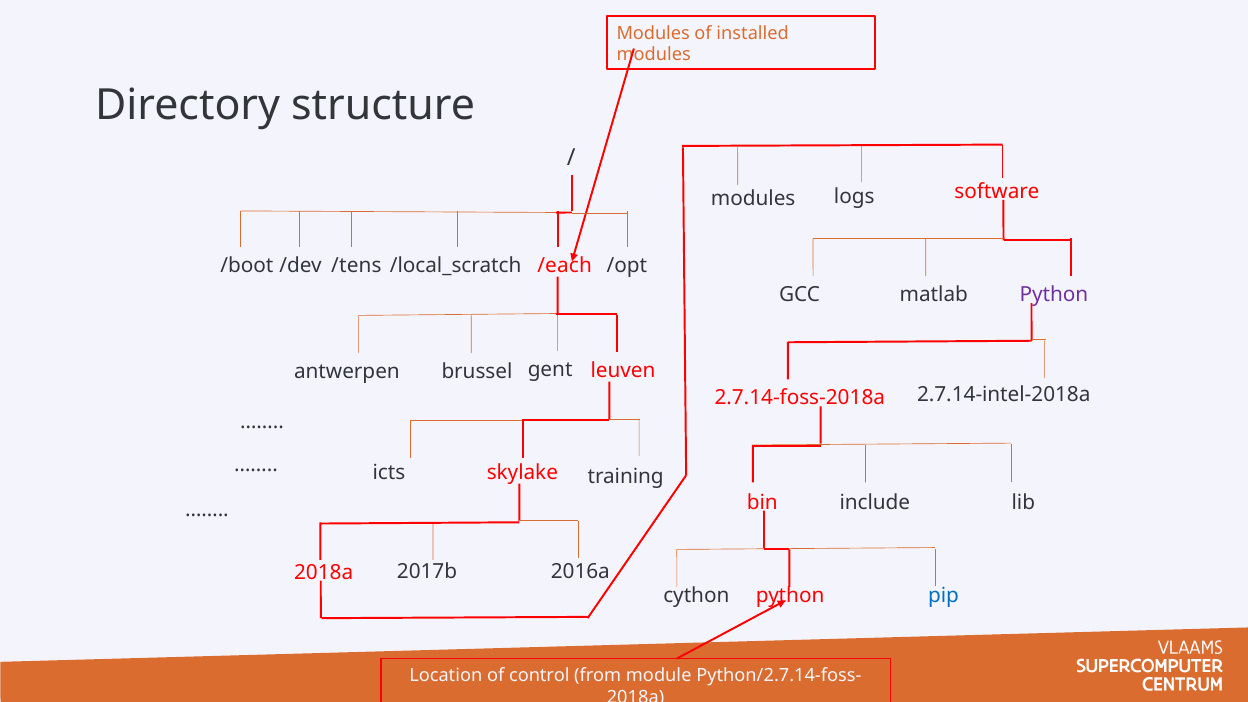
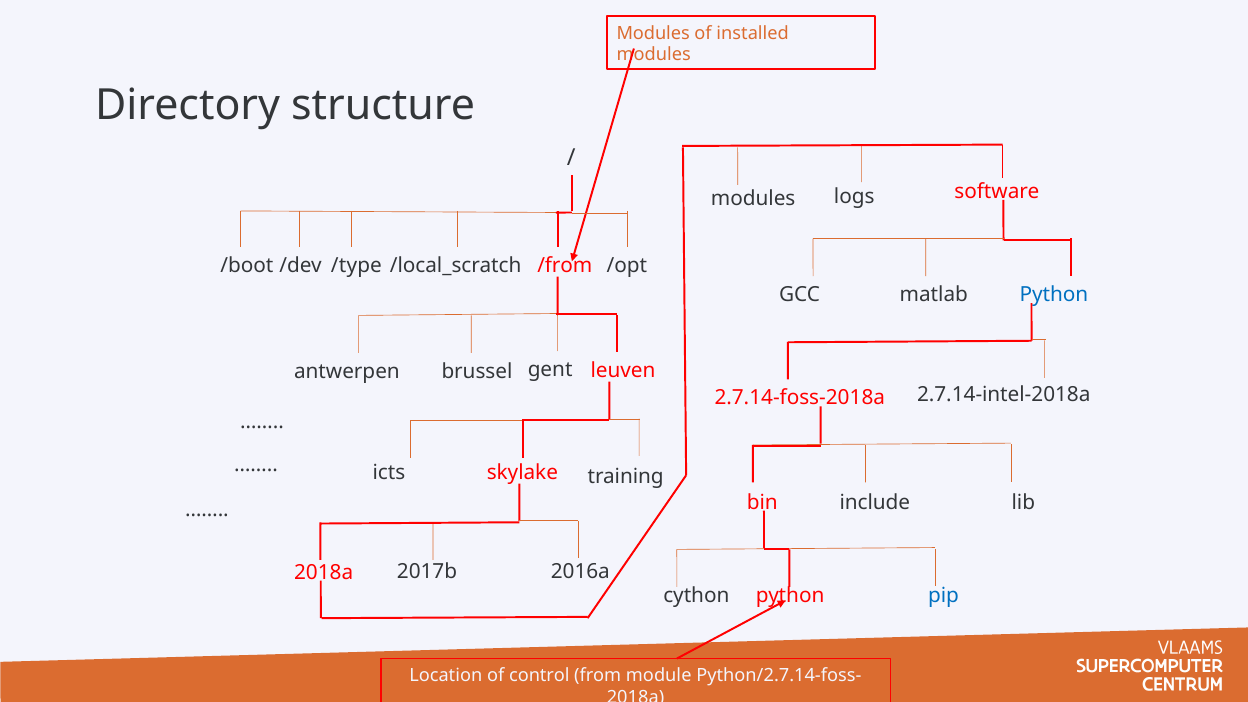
/tens: /tens -> /type (356, 265)
/each: /each -> /from (565, 265)
Python colour: purple -> blue (1054, 294)
